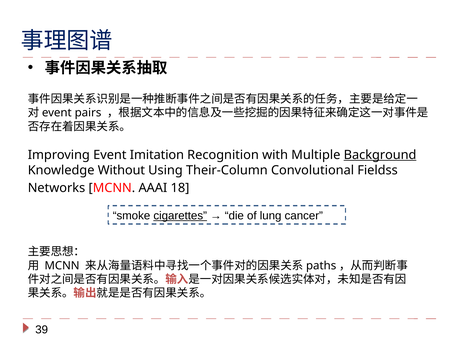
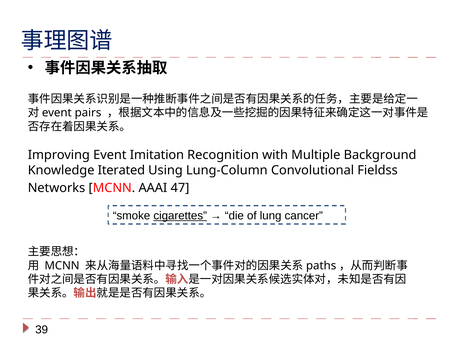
Background underline: present -> none (380, 155)
Without: Without -> Iterated (121, 170)
Their-Column: Their-Column -> Lung-Column (227, 170)
18: 18 -> 47 (180, 188)
